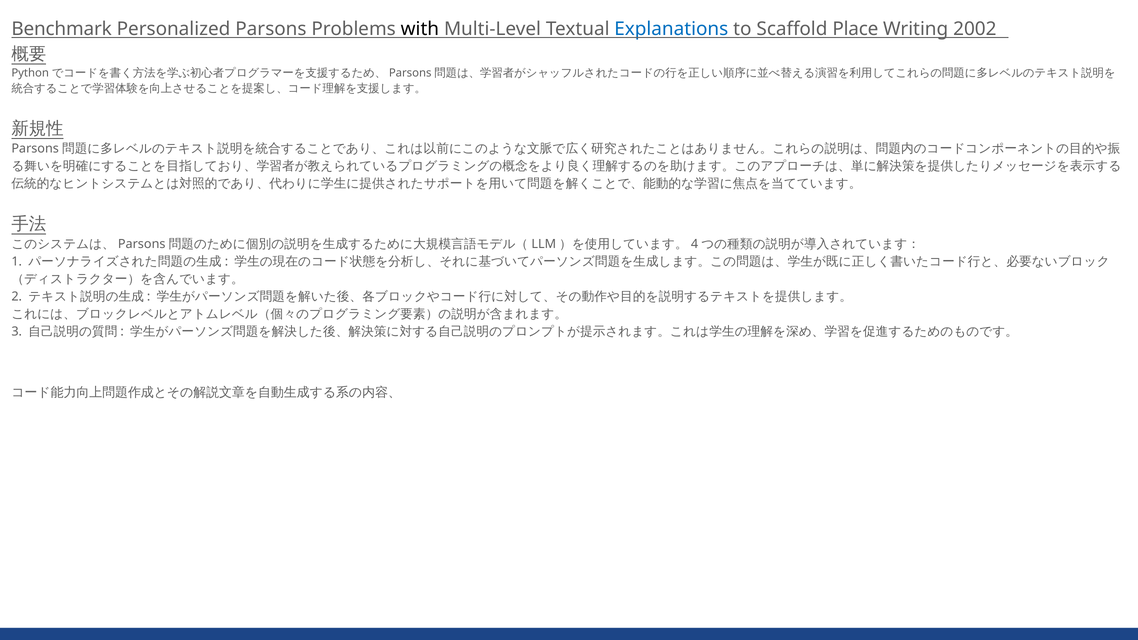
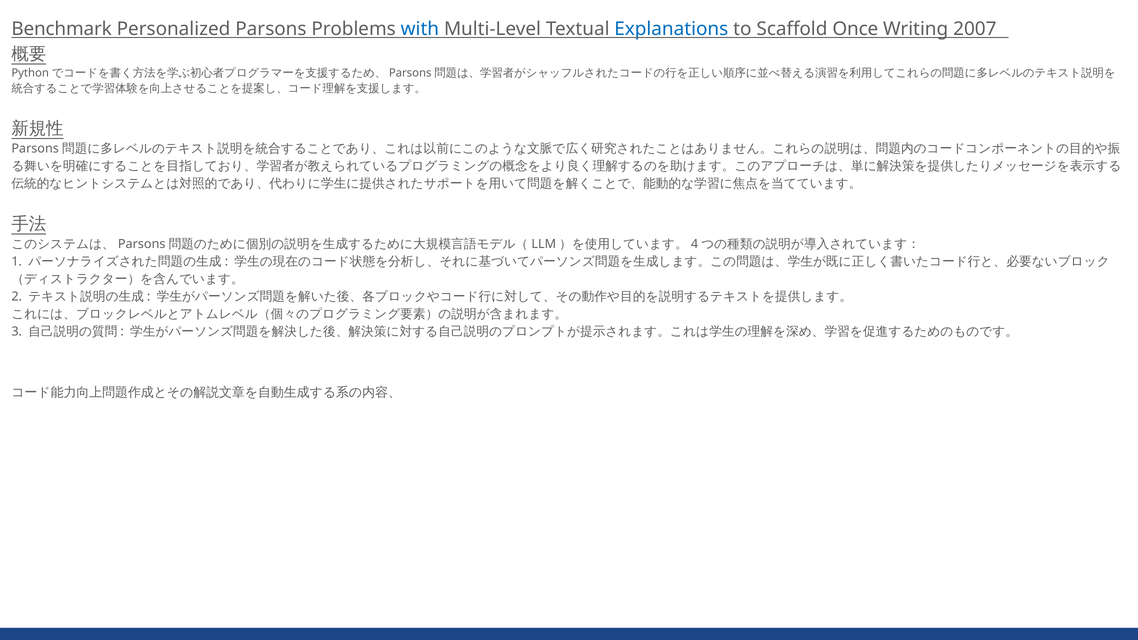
with colour: black -> blue (420, 29)
Place: Place -> Once (855, 29)
2002: 2002 -> 2007 (975, 29)
